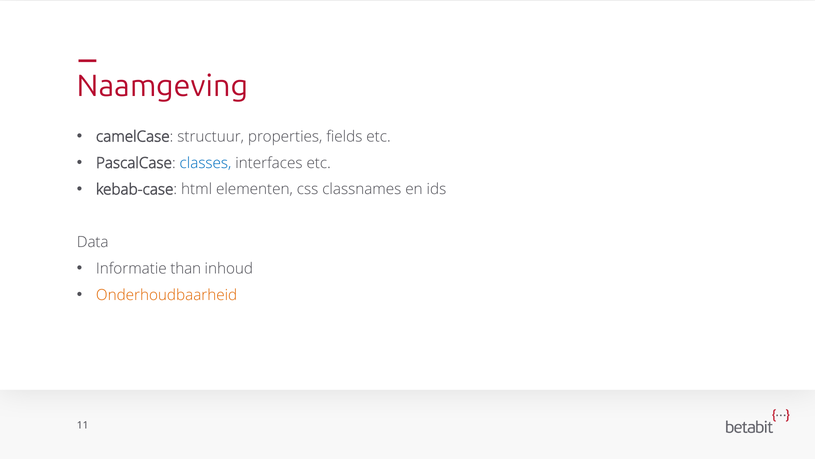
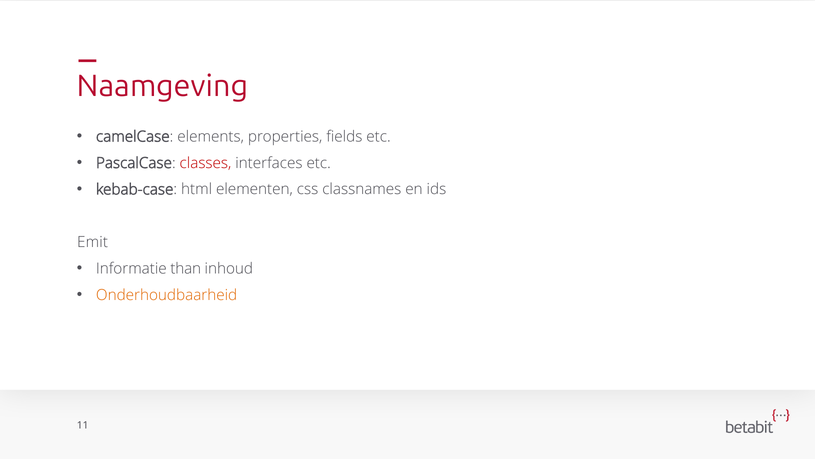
structuur: structuur -> elements (211, 136)
classes colour: blue -> red (205, 163)
Data: Data -> Emit (93, 242)
